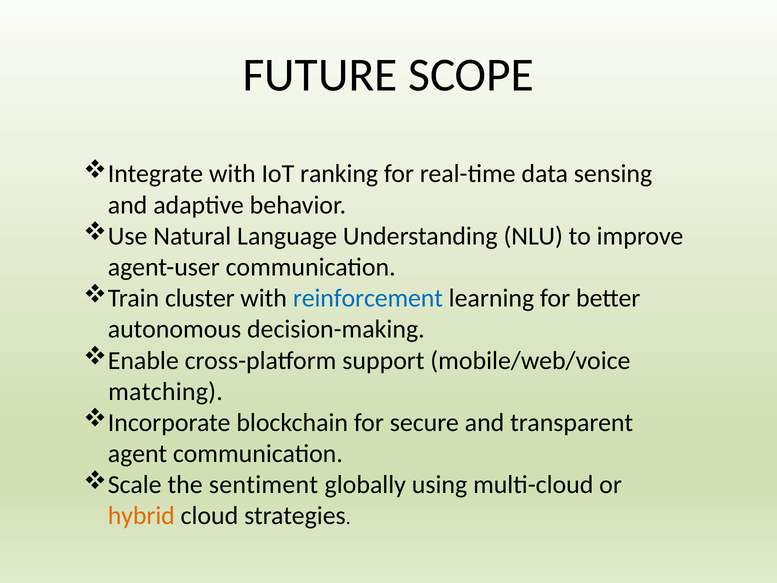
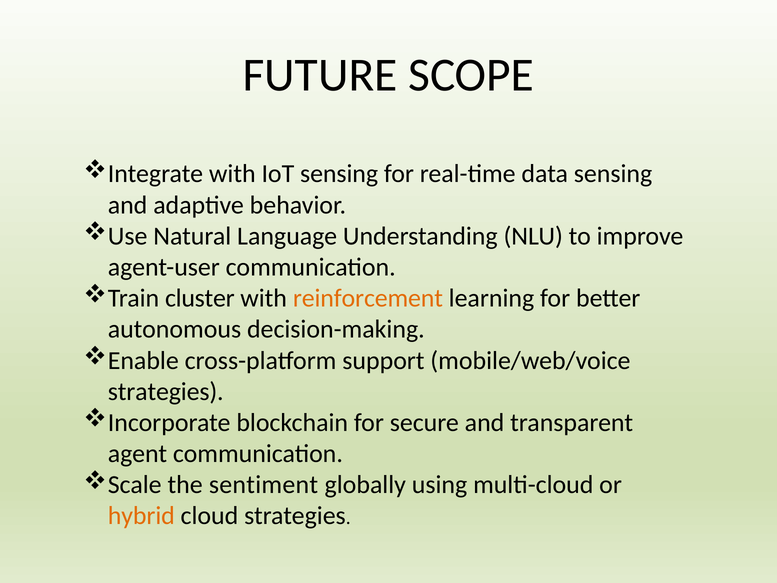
IoT ranking: ranking -> sensing (339, 174)
reinforcement colour: blue -> orange (368, 298)
matching: matching -> strategies (166, 391)
